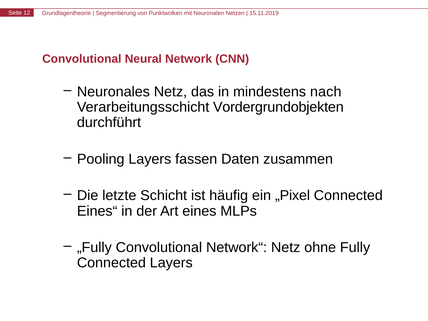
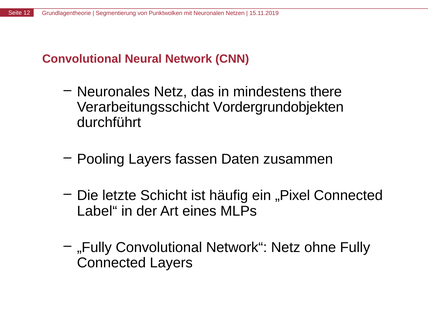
nach: nach -> there (326, 92)
Eines“: Eines“ -> Label“ (97, 211)
